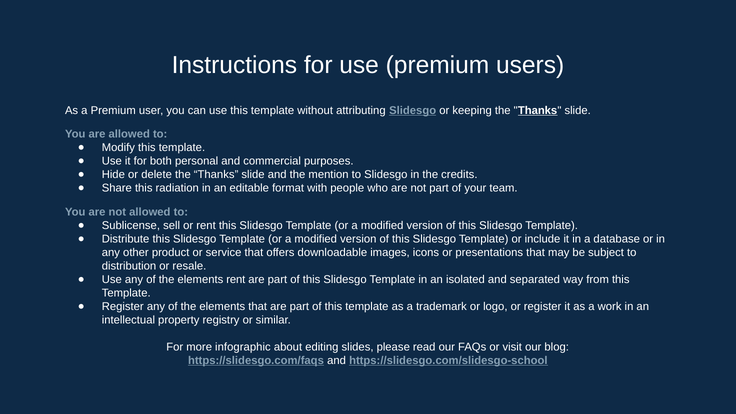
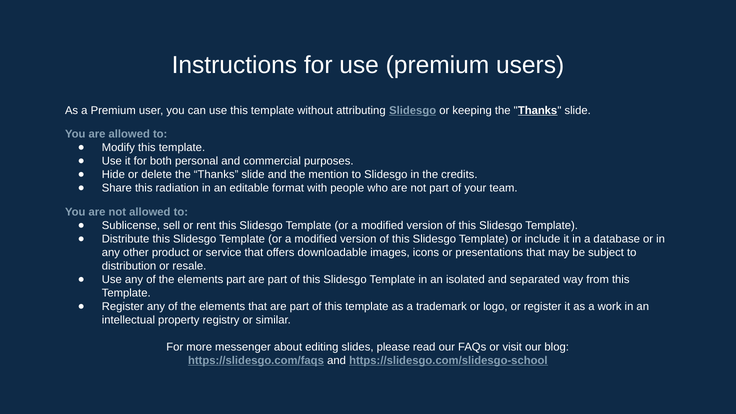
elements rent: rent -> part (236, 279)
infographic: infographic -> messenger (243, 347)
